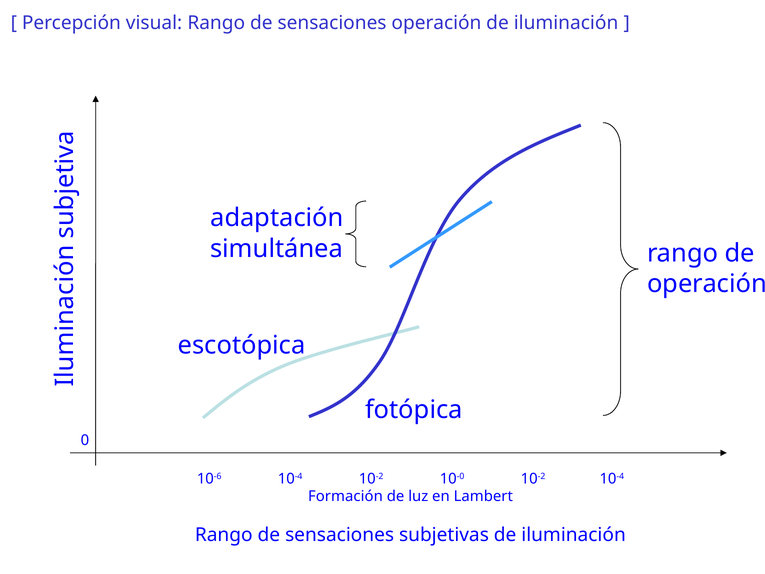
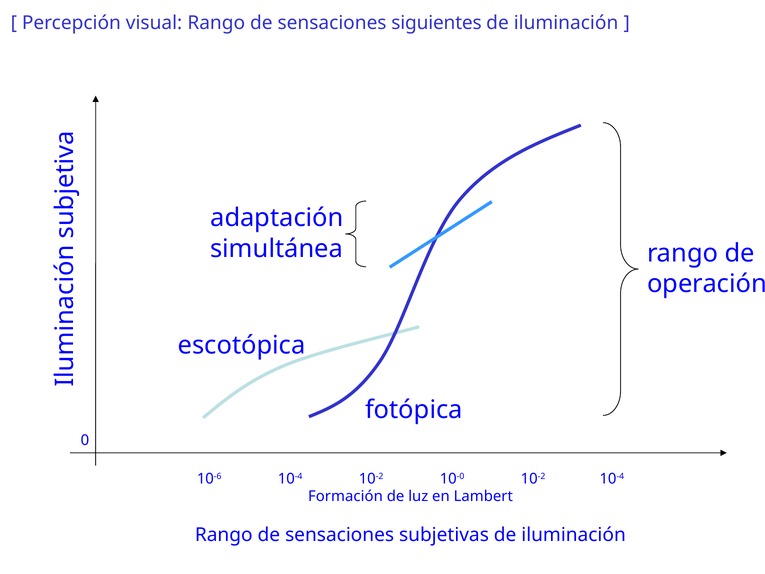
sensaciones operación: operación -> siguientes (437, 23)
